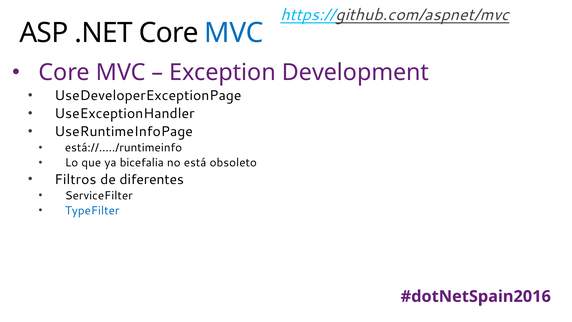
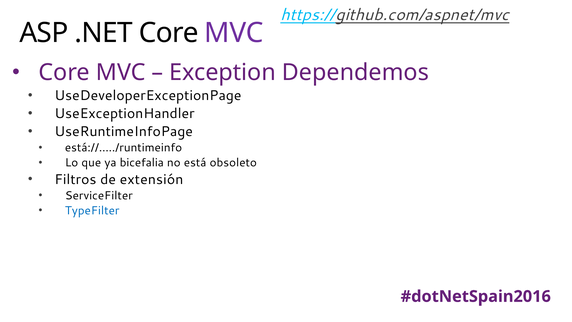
MVC colour: blue -> purple (234, 33)
Development: Development -> Dependemos (355, 72)
diferentes: diferentes -> extensión (152, 179)
